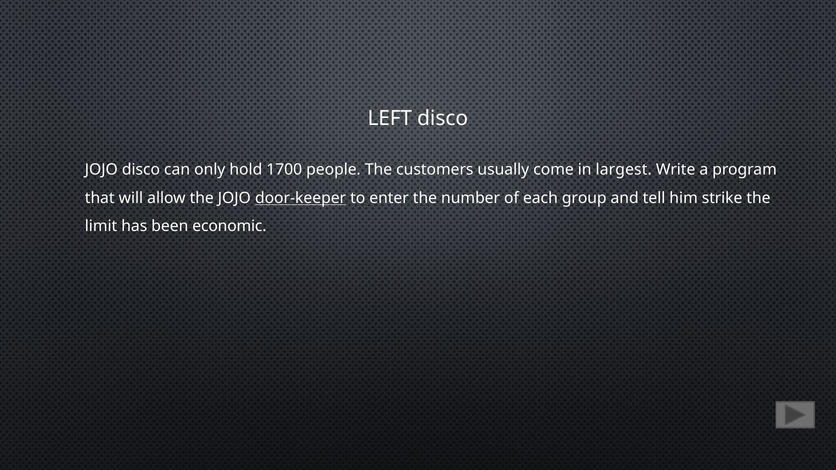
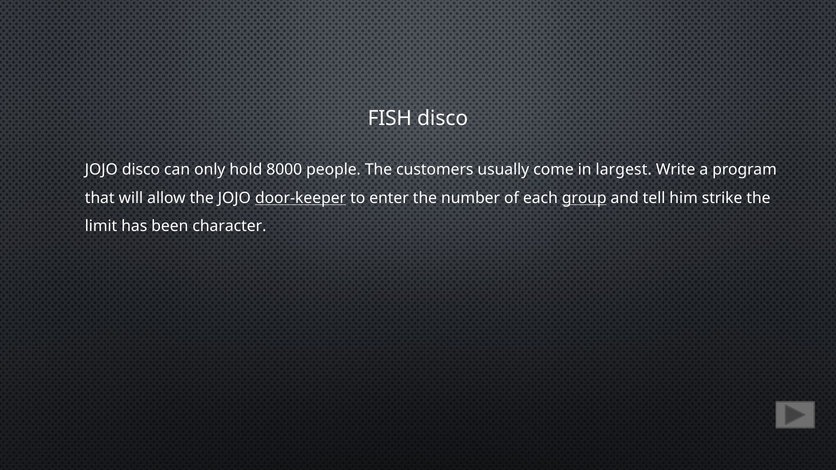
LEFT: LEFT -> FISH (390, 118)
1700: 1700 -> 8000 (284, 170)
group underline: none -> present (584, 198)
economic: economic -> character (229, 226)
